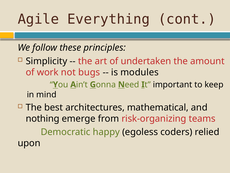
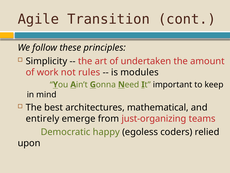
Everything: Everything -> Transition (109, 19)
bugs: bugs -> rules (89, 72)
nothing: nothing -> entirely (42, 118)
risk-organizing: risk-organizing -> just-organizing (154, 118)
